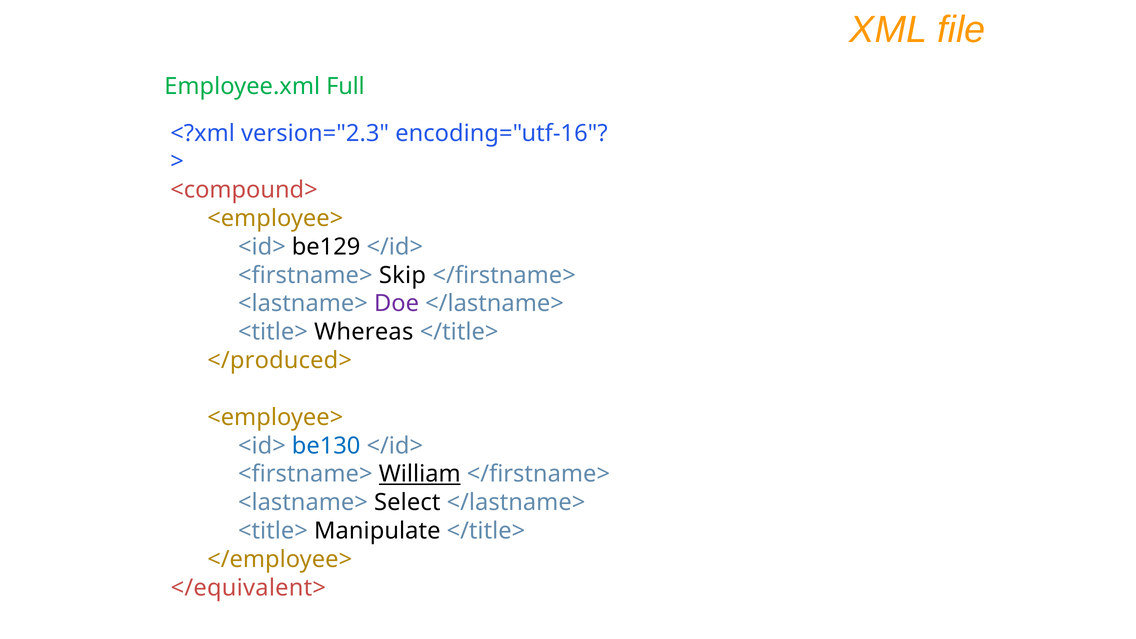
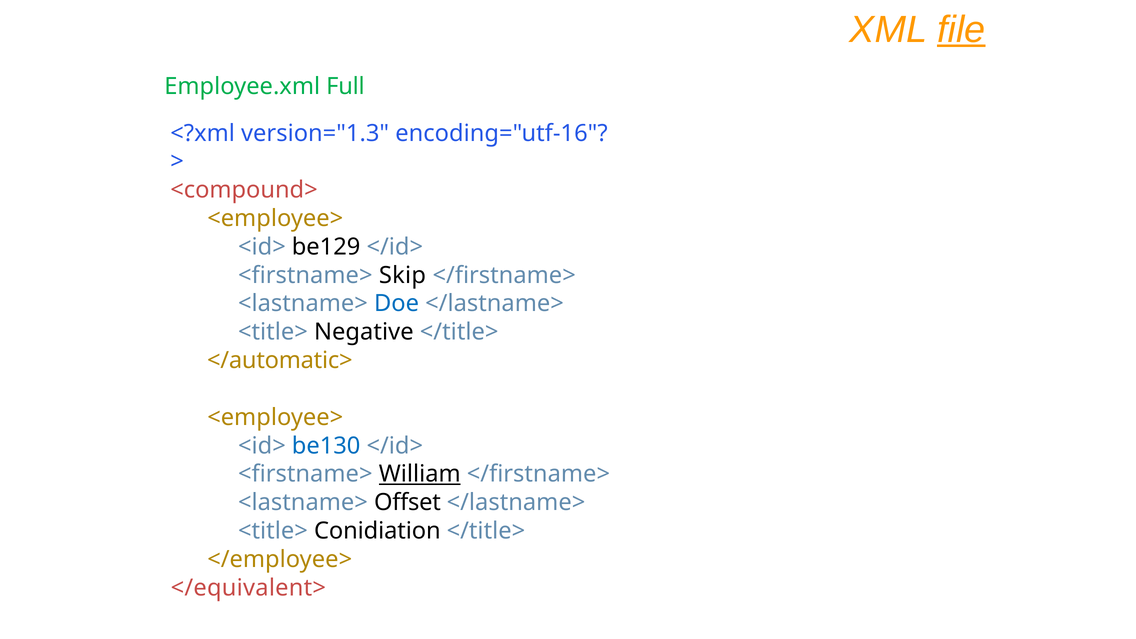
file underline: none -> present (961, 30)
version="2.3: version="2.3 -> version="1.3 (315, 133)
Doe colour: purple -> blue (397, 304)
Whereas: Whereas -> Negative (364, 332)
</produced>: </produced> -> </automatic> (280, 360)
Select: Select -> Offset (407, 503)
Manipulate: Manipulate -> Conidiation (377, 531)
